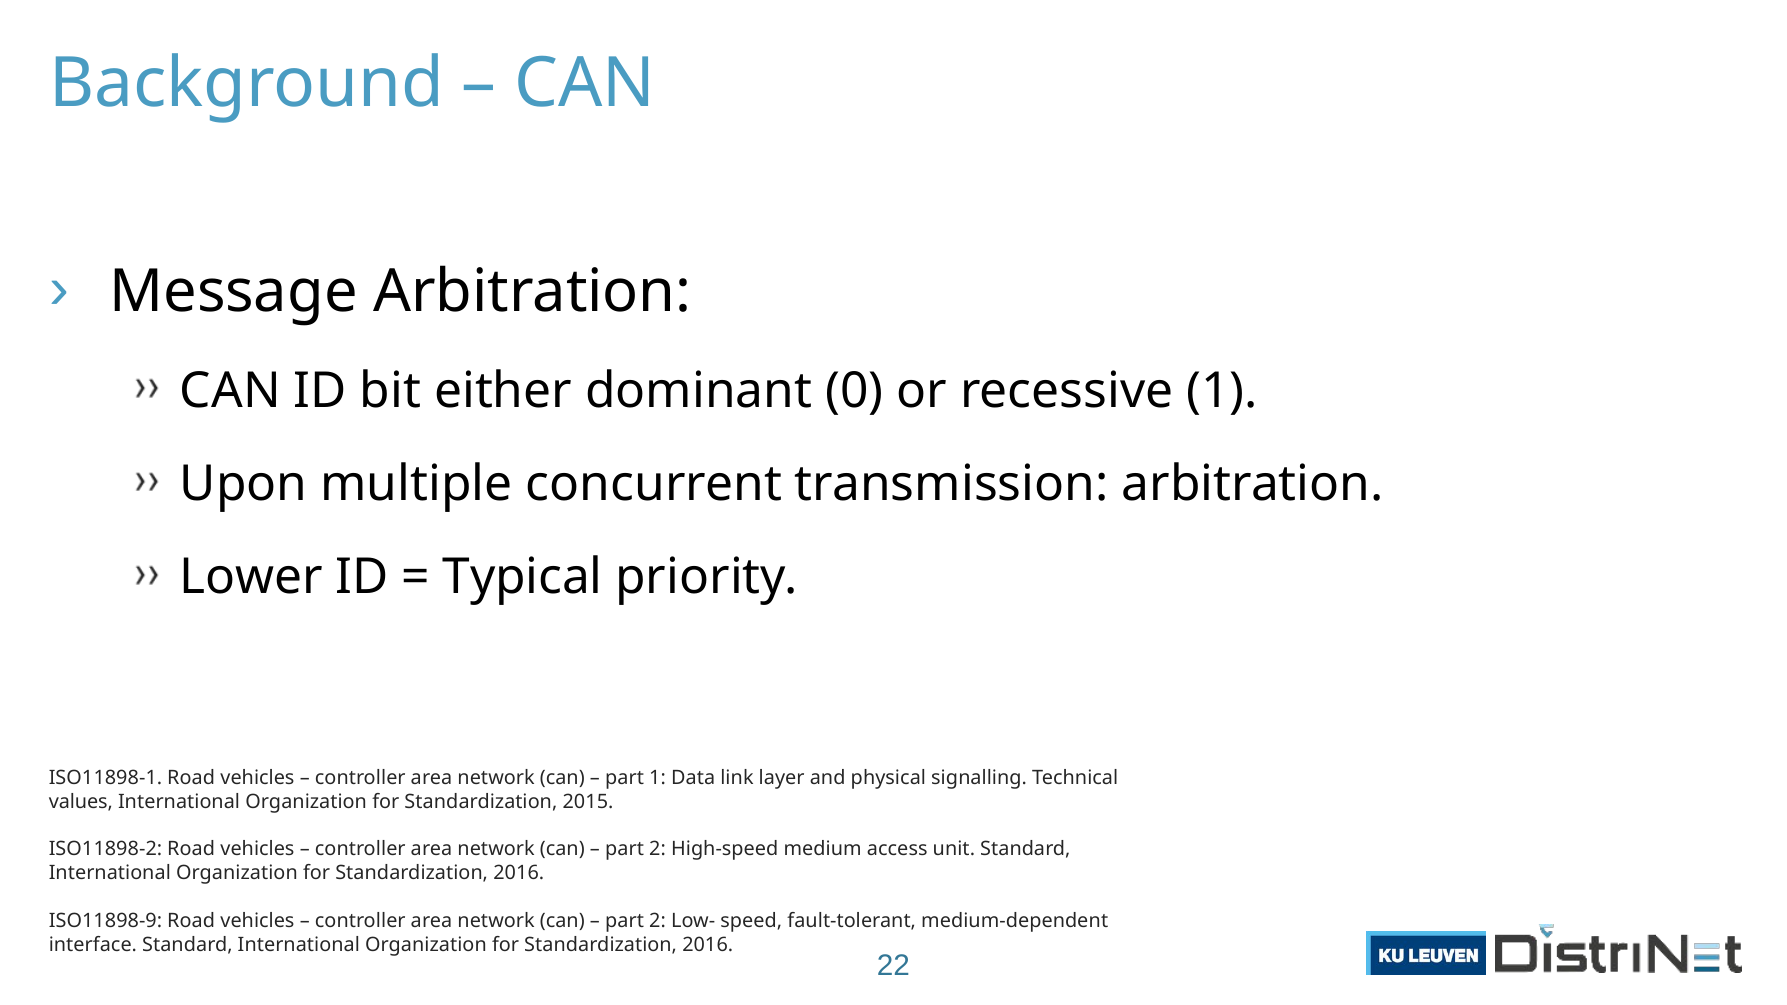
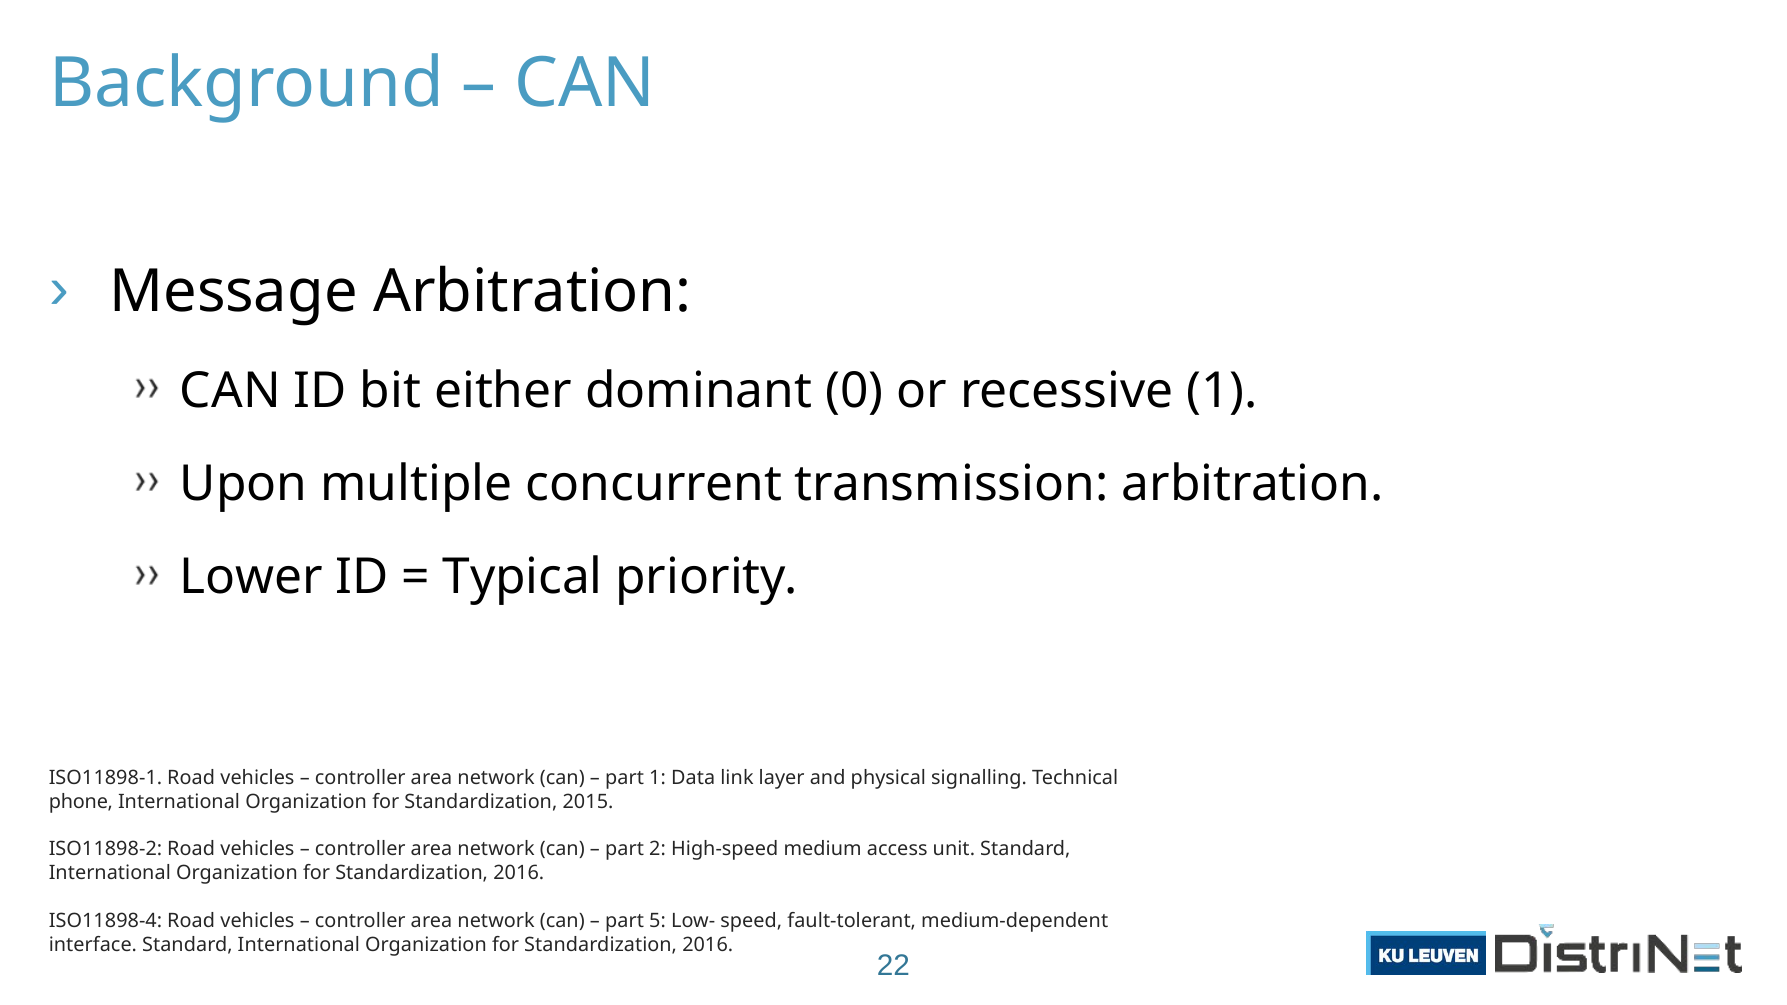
values: values -> phone (81, 802)
ISO11898-9: ISO11898-9 -> ISO11898-4 (106, 921)
2: 2 -> 5 (657, 921)
